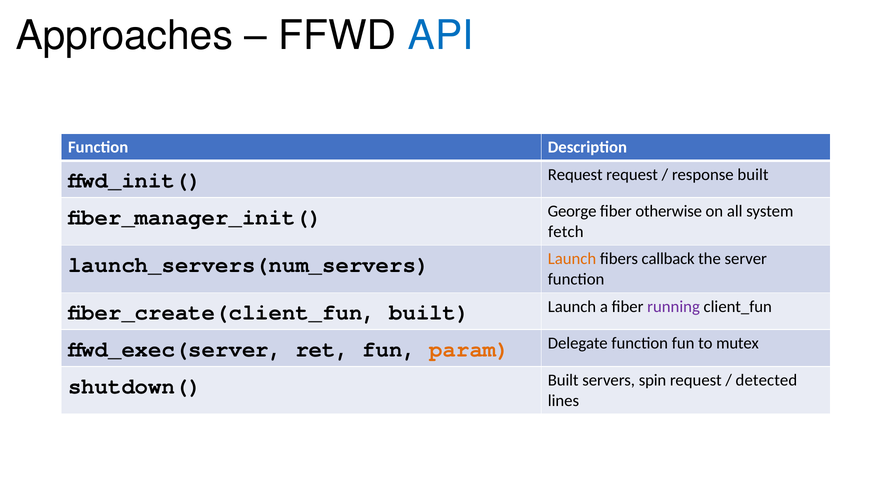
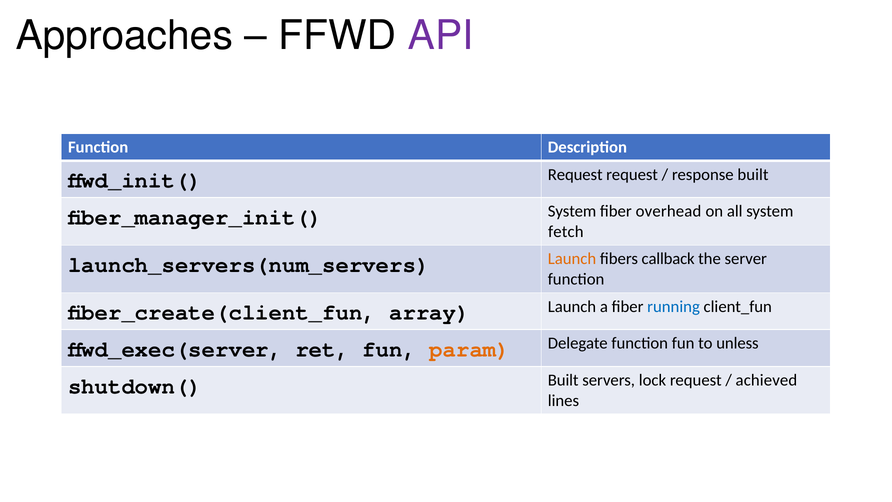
API colour: blue -> purple (441, 36)
George: George -> System (572, 211)
otherwise: otherwise -> overhead (669, 211)
built: built -> array (429, 312)
running colour: purple -> blue (674, 306)
mutex: mutex -> unless (737, 343)
spin: spin -> lock (652, 380)
detected: detected -> achieved (766, 380)
